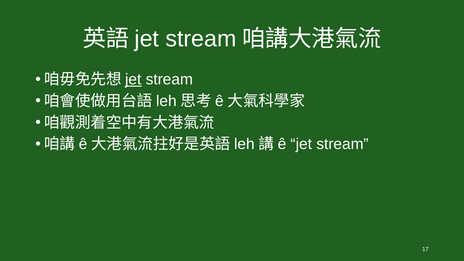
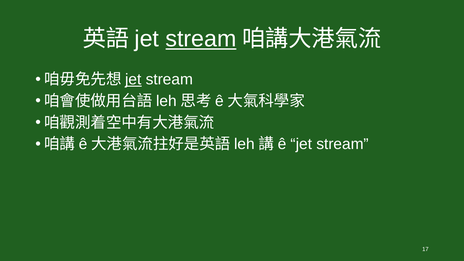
stream underline: none -> present (201, 39)
